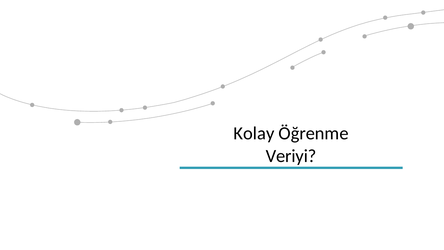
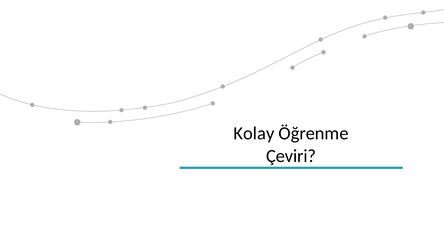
Veriyi: Veriyi -> Çeviri (291, 156)
